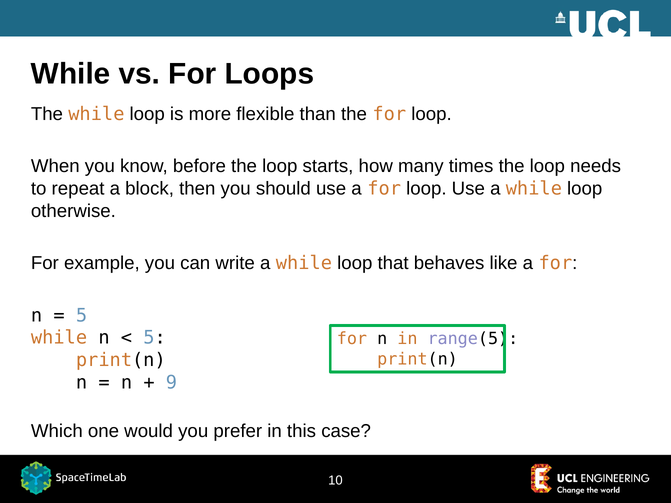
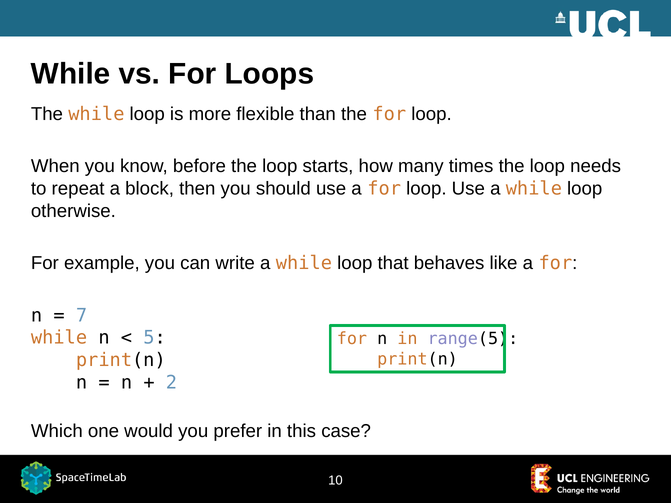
5: 5 -> 7 (82, 316)
9: 9 -> 2 (171, 383)
